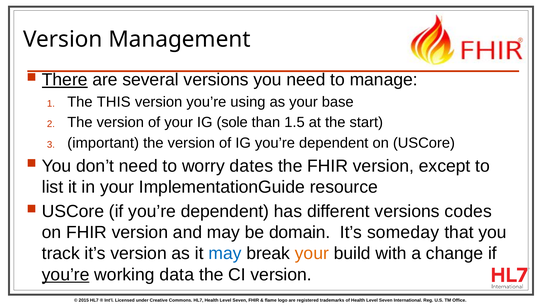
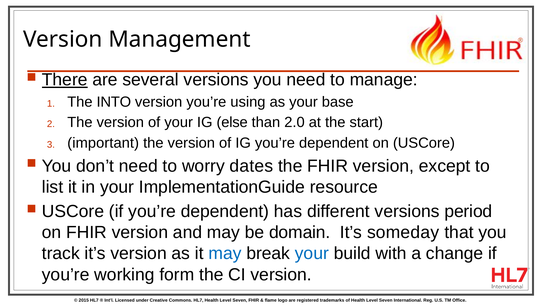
THIS: THIS -> INTO (114, 102)
sole: sole -> else (232, 122)
1.5: 1.5 -> 2.0 (295, 122)
codes: codes -> period (468, 211)
your colour: orange -> blue (312, 253)
you’re underline: present -> none (66, 274)
data: data -> form (177, 274)
